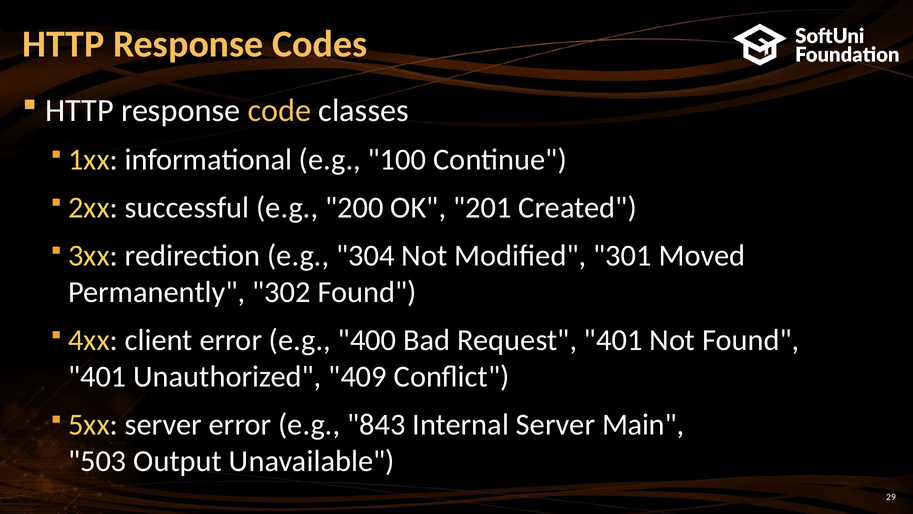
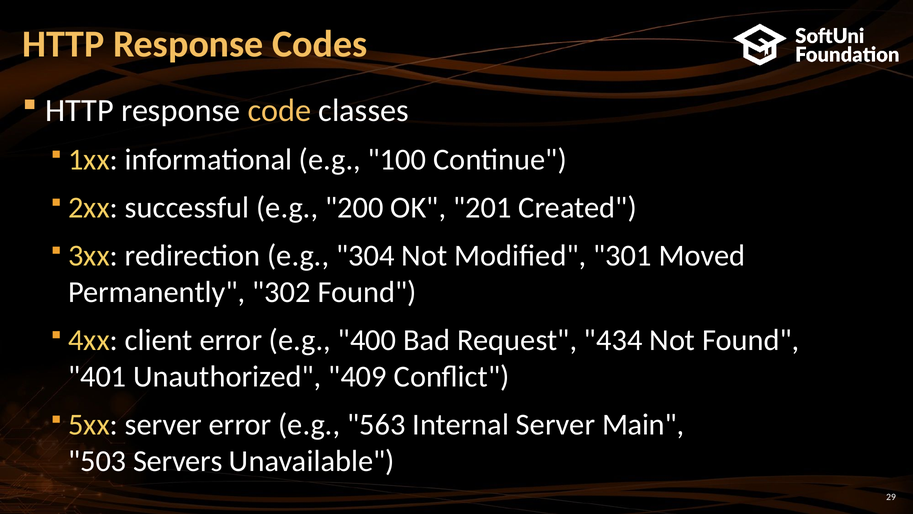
Request 401: 401 -> 434 (613, 340)
843: 843 -> 563 (376, 425)
Output: Output -> Servers (178, 461)
